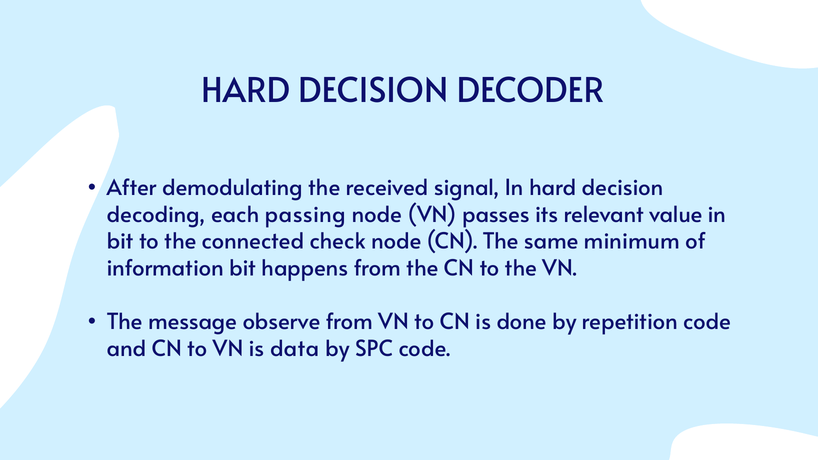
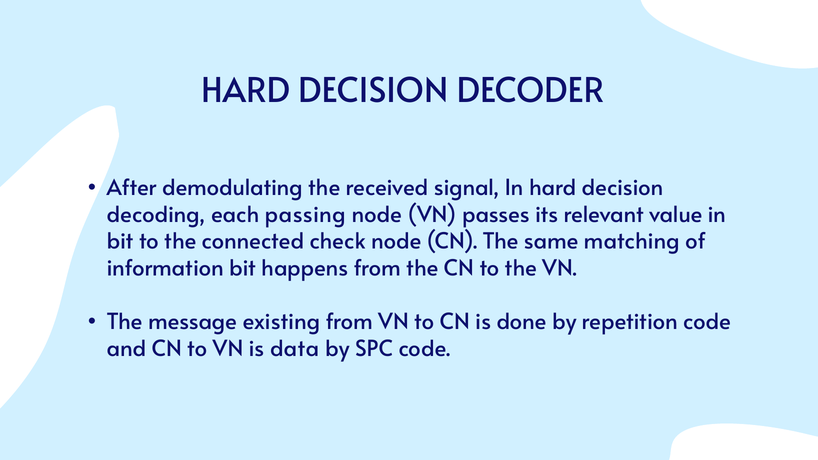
minimum: minimum -> matching (632, 242)
observe: observe -> existing (281, 322)
